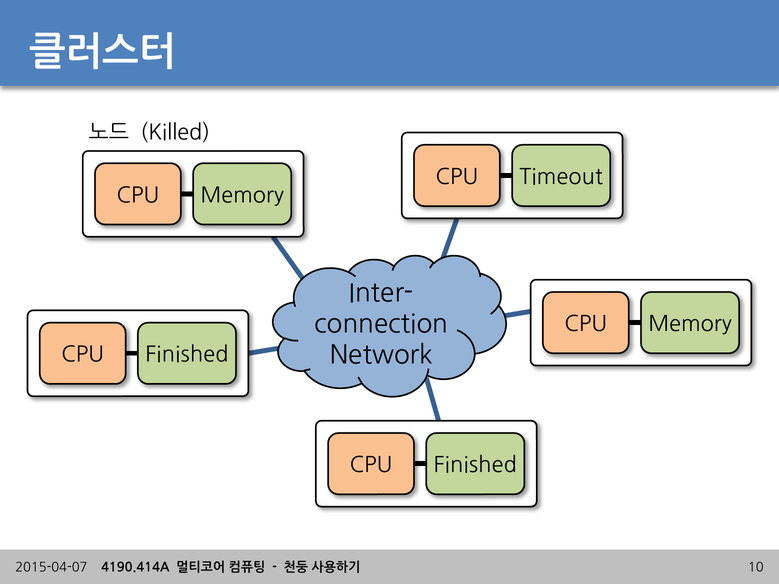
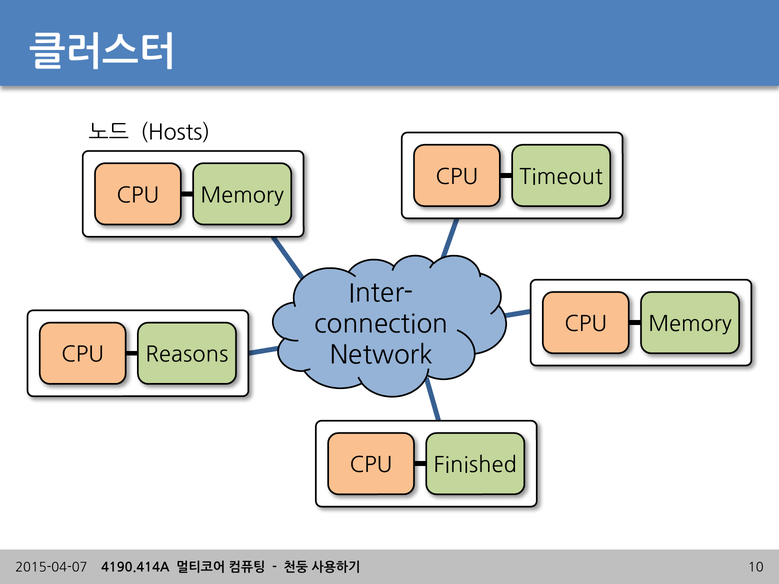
Killed: Killed -> Hosts (175, 133)
Finished: Finished -> Reasons (187, 355)
